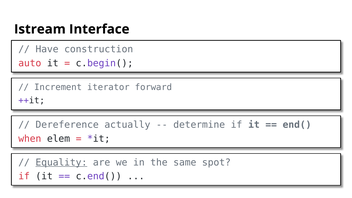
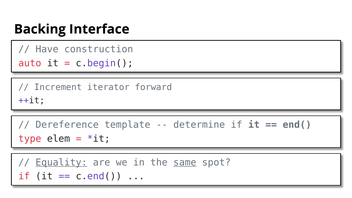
Istream: Istream -> Backing (40, 29)
actually: actually -> template (127, 125)
when: when -> type (30, 139)
same underline: none -> present (185, 162)
